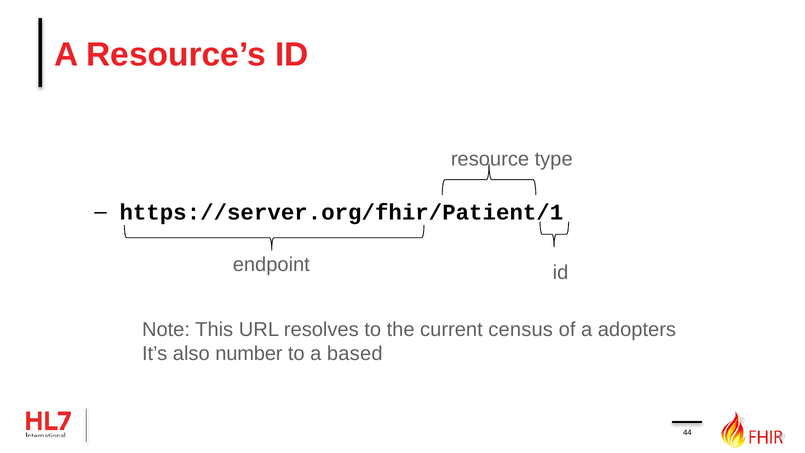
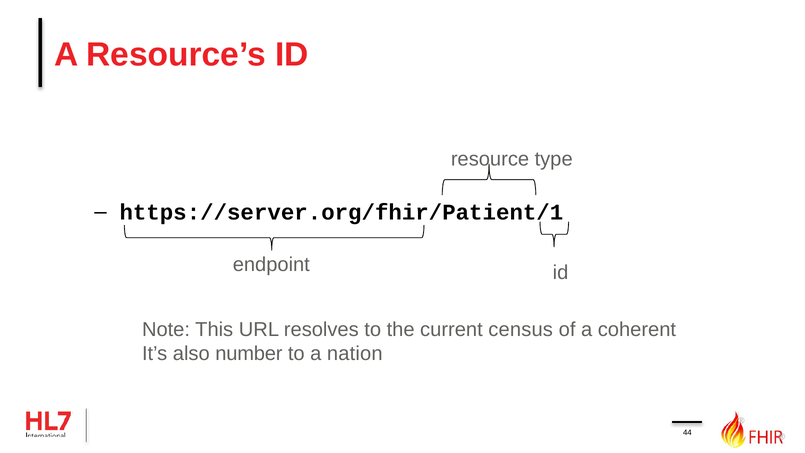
adopters: adopters -> coherent (637, 329)
based: based -> nation (355, 354)
